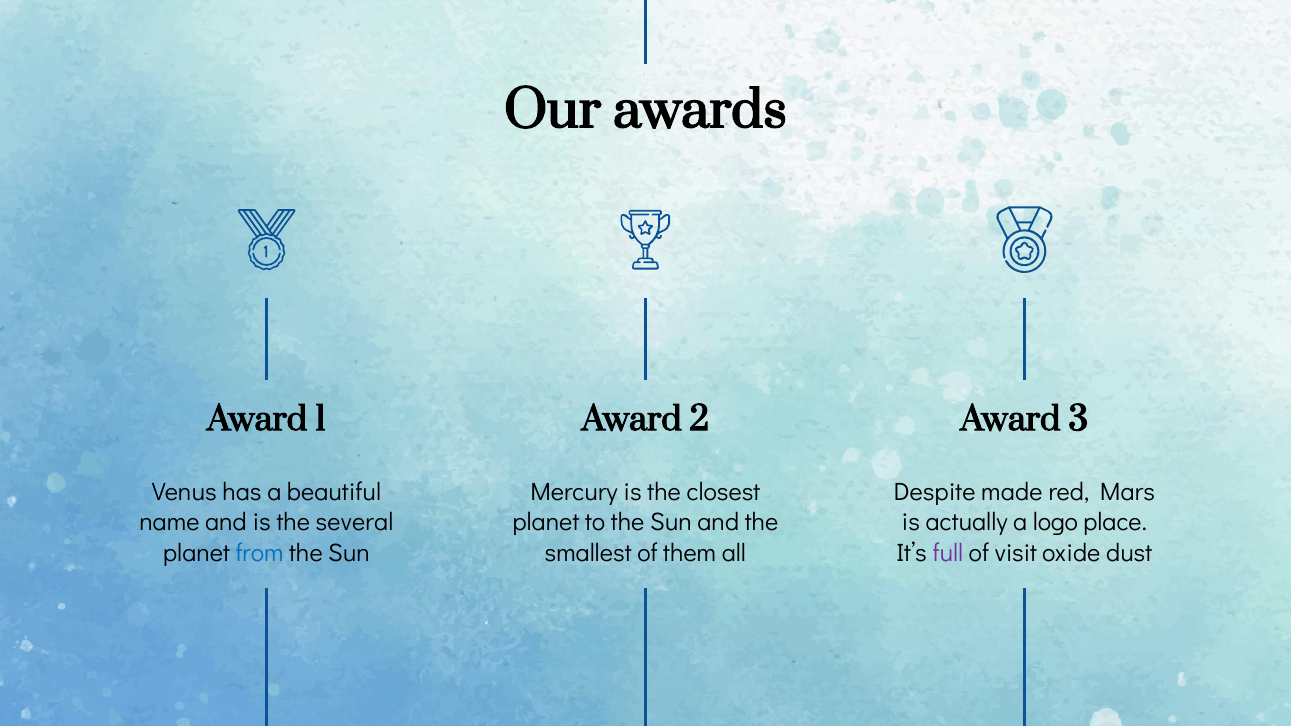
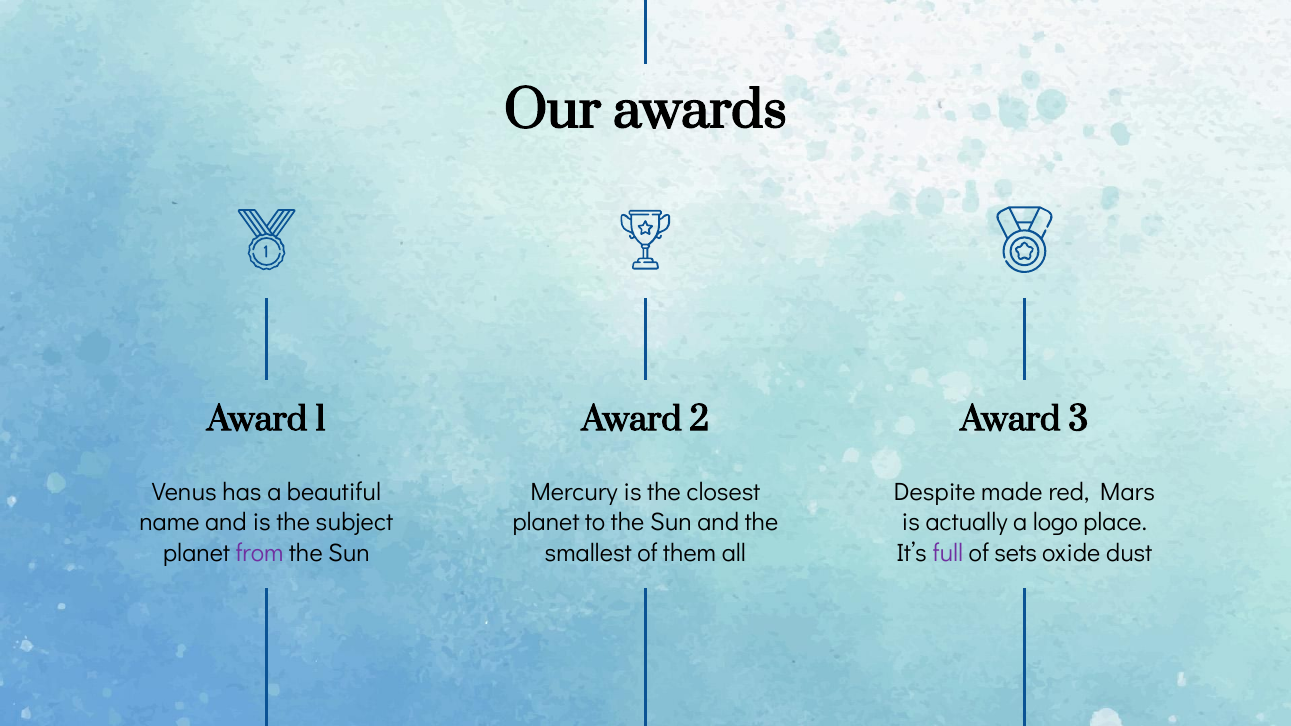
several: several -> subject (354, 523)
from colour: blue -> purple (260, 553)
visit: visit -> sets (1016, 553)
